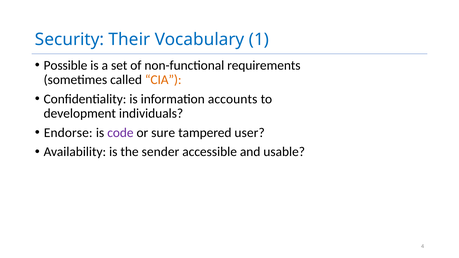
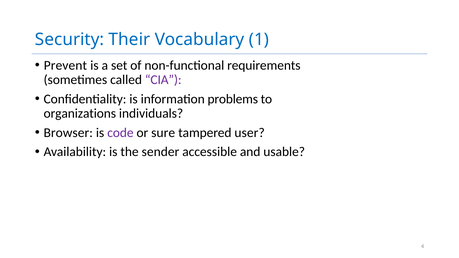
Possible: Possible -> Prevent (65, 65)
CIA colour: orange -> purple (163, 80)
accounts: accounts -> problems (233, 99)
development: development -> organizations (80, 114)
Endorse: Endorse -> Browser (68, 133)
